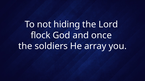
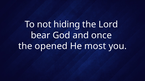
flock: flock -> bear (41, 36)
soldiers: soldiers -> opened (51, 46)
array: array -> most (95, 46)
